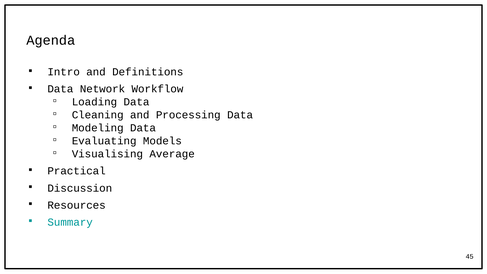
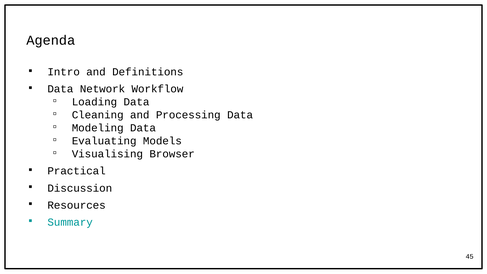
Average: Average -> Browser (172, 154)
